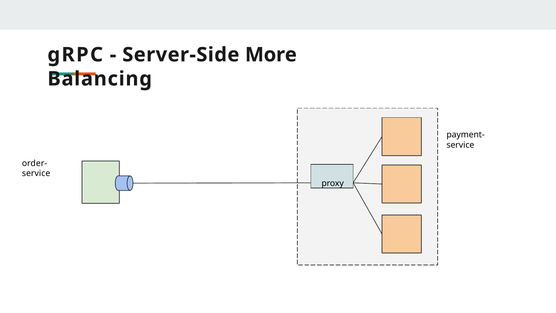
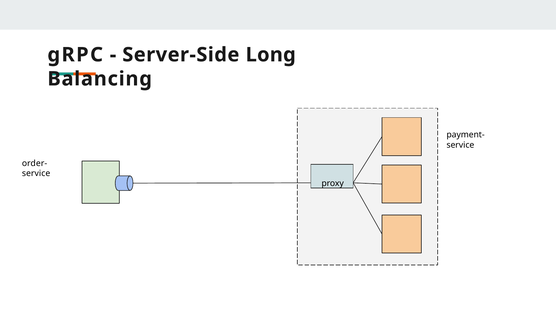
More: More -> Long (271, 55)
